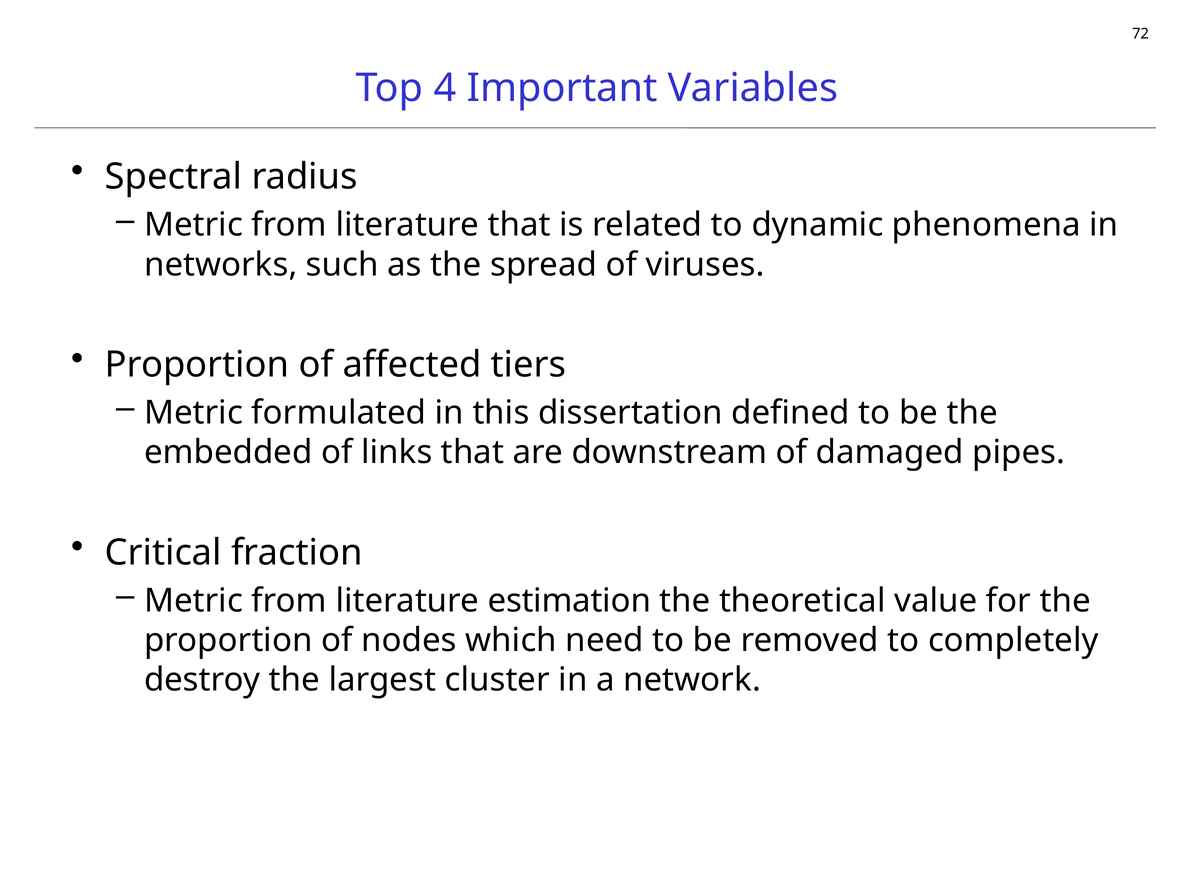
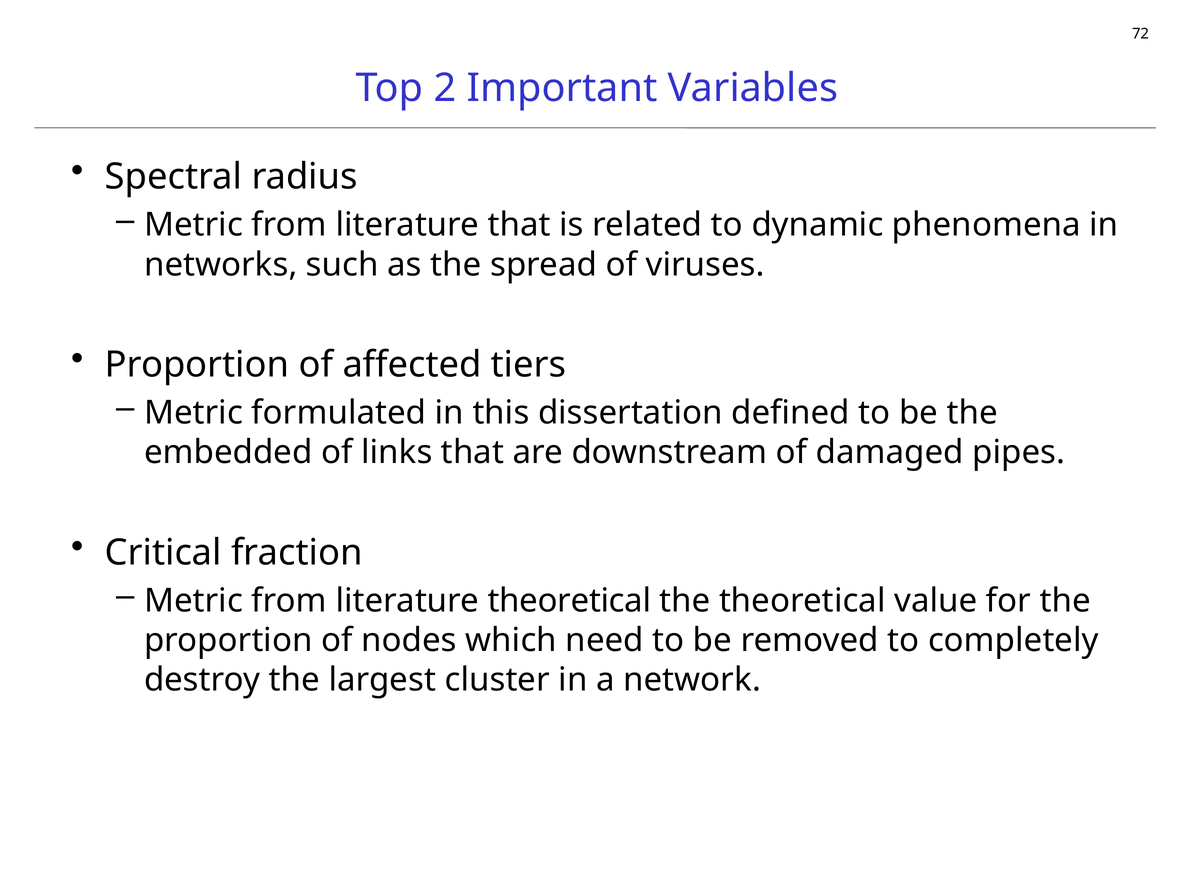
4: 4 -> 2 (445, 88)
literature estimation: estimation -> theoretical (569, 601)
